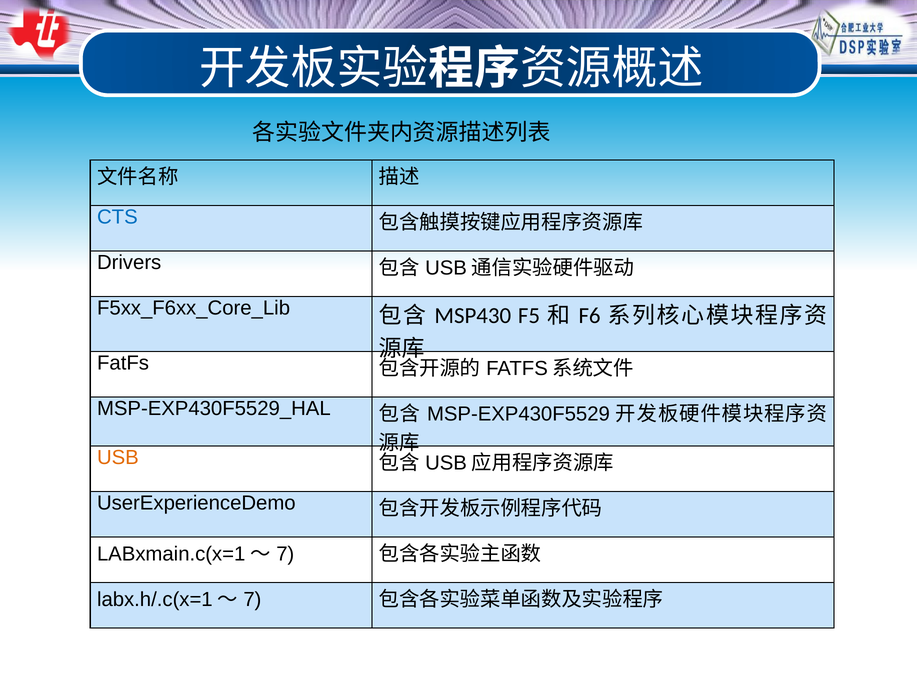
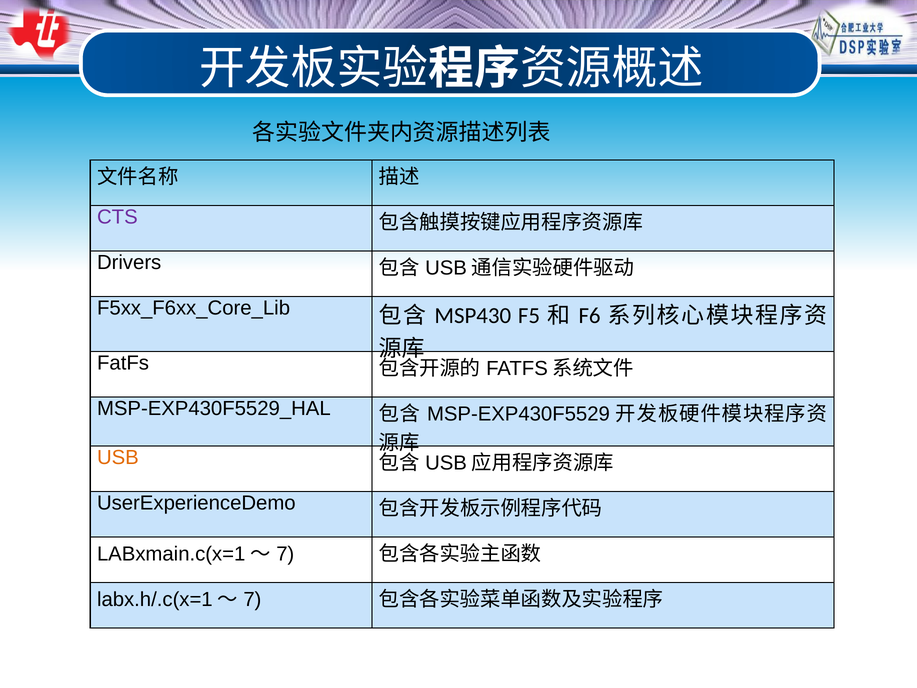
CTS colour: blue -> purple (117, 217)
